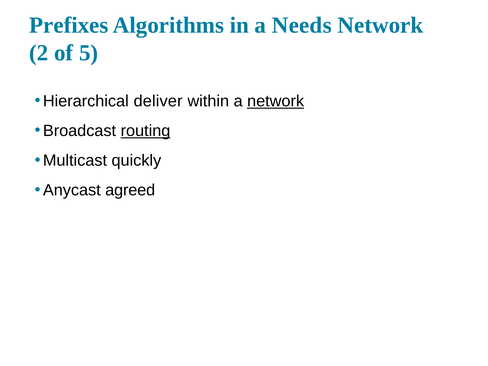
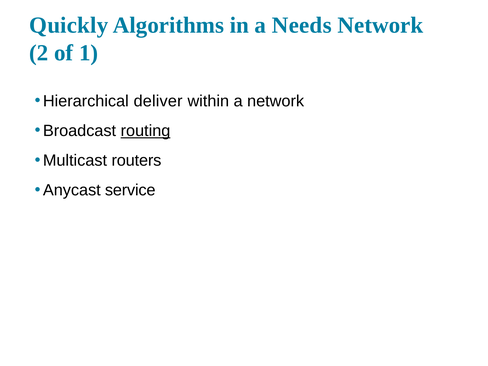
Prefixes: Prefixes -> Quickly (69, 25)
5: 5 -> 1 (89, 53)
network underline: present -> none (276, 101)
quickly: quickly -> routers (136, 161)
agreed: agreed -> service (130, 190)
